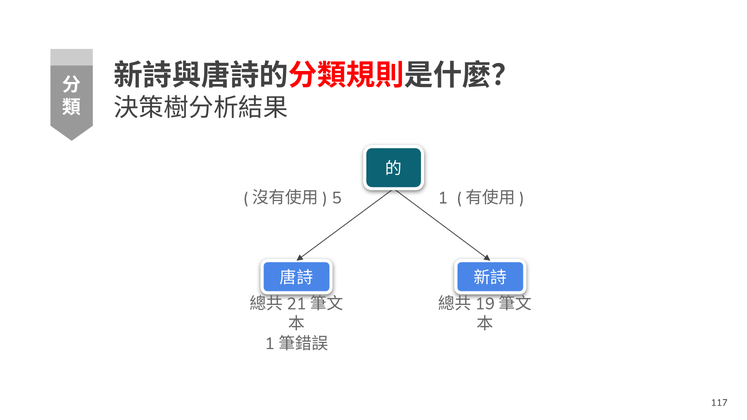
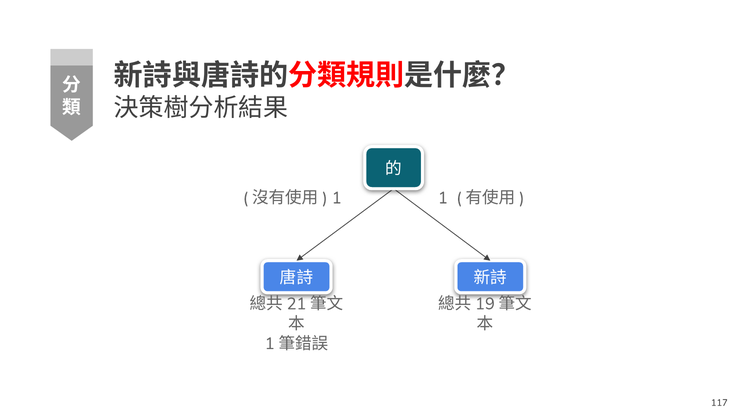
5: 5 -> 1 (337, 198)
